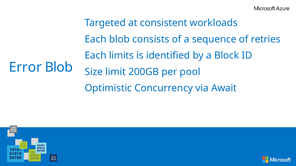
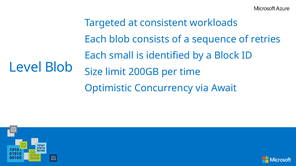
limits: limits -> small (121, 56)
Error: Error -> Level (25, 67)
pool: pool -> time (190, 72)
